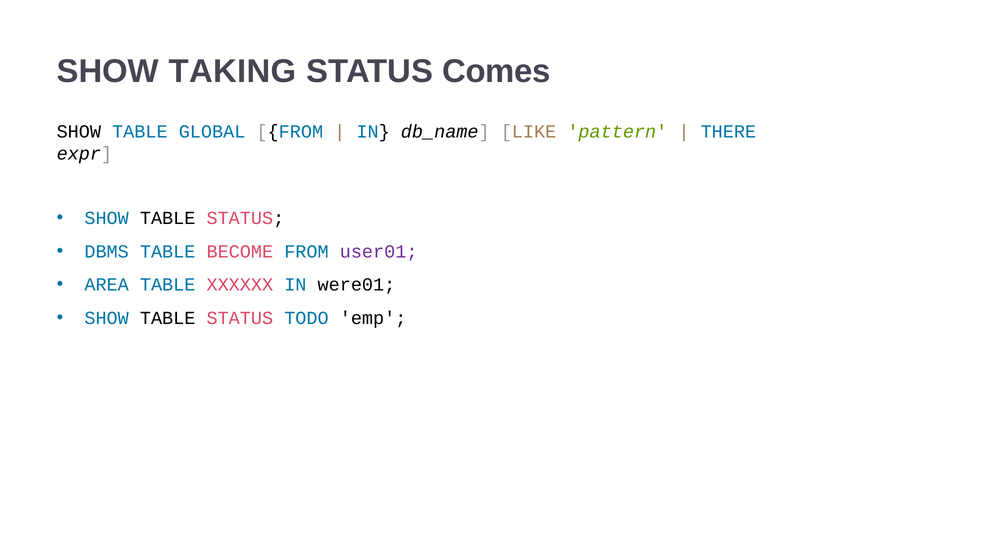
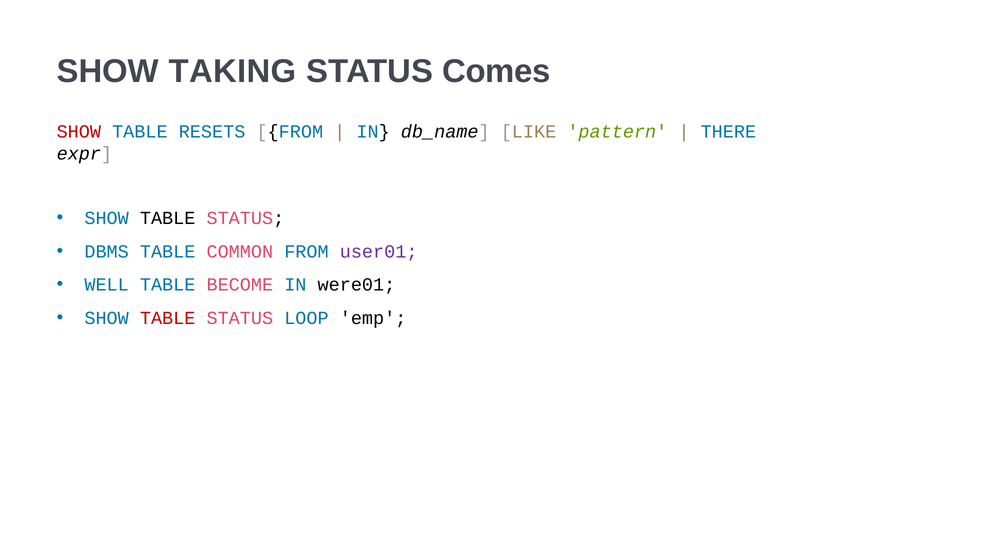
SHOW colour: black -> red (79, 132)
GLOBAL: GLOBAL -> RESETS (212, 132)
BECOME: BECOME -> COMMON (240, 252)
AREA: AREA -> WELL (107, 285)
XXXXXX: XXXXXX -> BECOME (240, 285)
TABLE colour: black -> red (168, 318)
TODO: TODO -> LOOP (306, 318)
